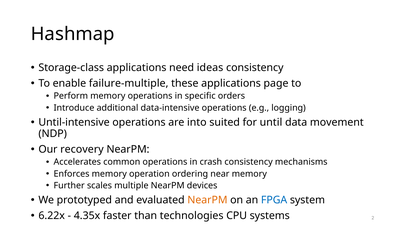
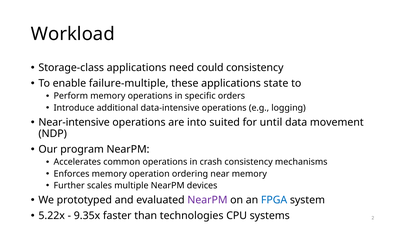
Hashmap: Hashmap -> Workload (73, 34)
ideas: ideas -> could (210, 68)
page: page -> state (276, 83)
Until-intensive: Until-intensive -> Near-intensive (74, 122)
recovery: recovery -> program (82, 149)
NearPM colour: orange -> purple (207, 200)
6.22x: 6.22x -> 5.22x (52, 216)
4.35x: 4.35x -> 9.35x (87, 216)
